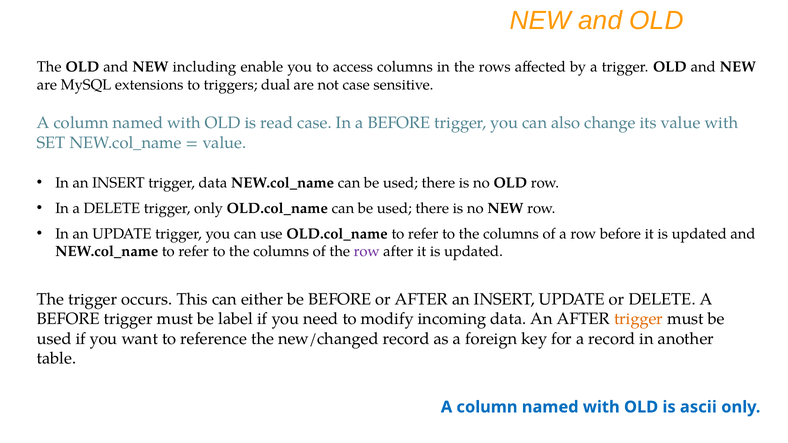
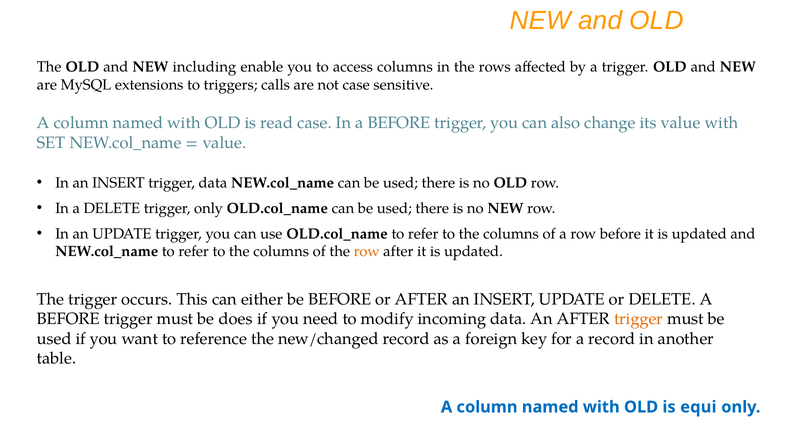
dual: dual -> calls (276, 85)
row colour: purple -> orange (367, 252)
label: label -> does (236, 319)
ascii: ascii -> equi (698, 407)
